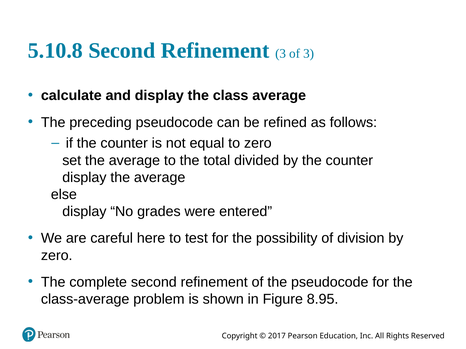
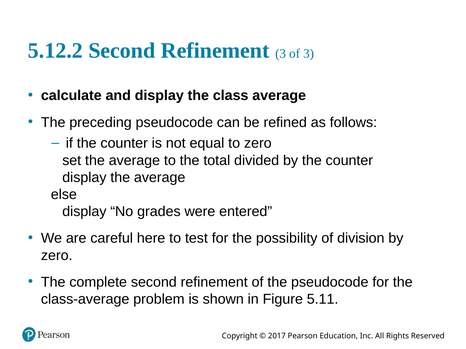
5.10.8: 5.10.8 -> 5.12.2 (55, 51)
8.95: 8.95 -> 5.11 (323, 300)
